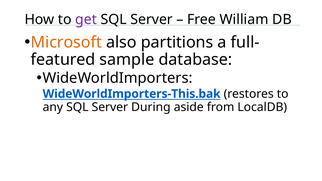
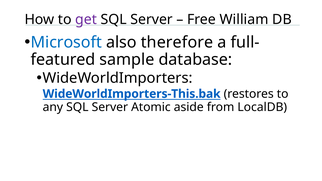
Microsoft colour: orange -> blue (66, 42)
partitions: partitions -> therefore (177, 42)
During: During -> Atomic (151, 107)
